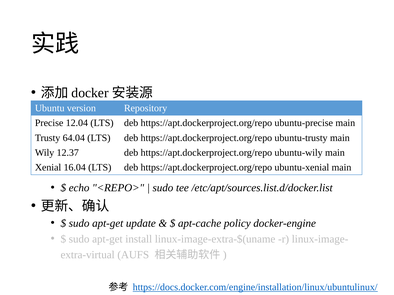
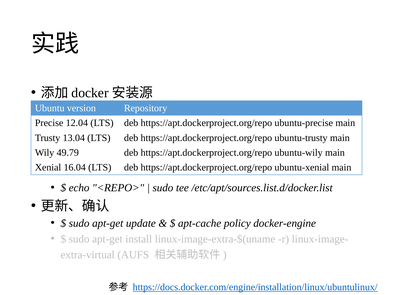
64.04: 64.04 -> 13.04 (74, 138)
12.37: 12.37 -> 49.79 (68, 153)
